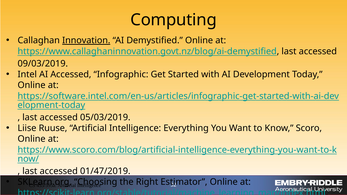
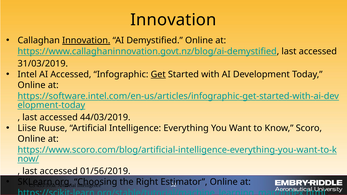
Computing: Computing -> Innovation (173, 20)
09/03/2019: 09/03/2019 -> 31/03/2019 (43, 64)
Get underline: none -> present (158, 74)
05/03/2019: 05/03/2019 -> 44/03/2019 (105, 117)
01/47/2019: 01/47/2019 -> 01/56/2019 (105, 171)
